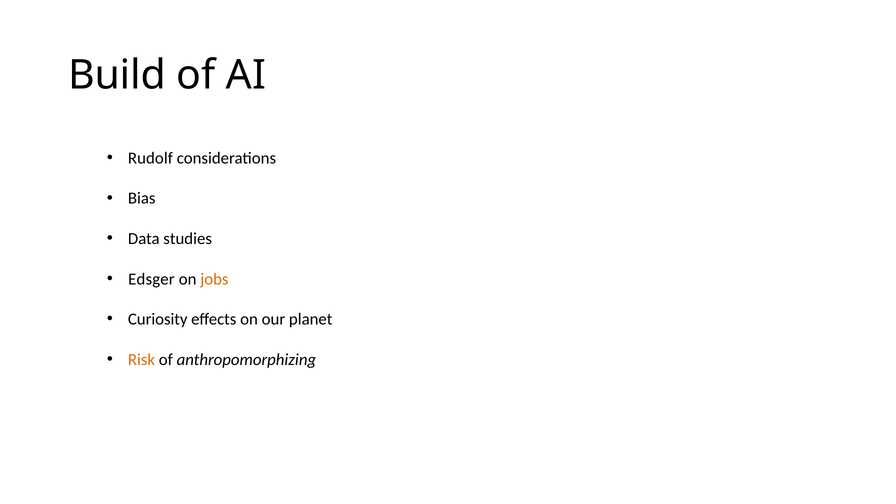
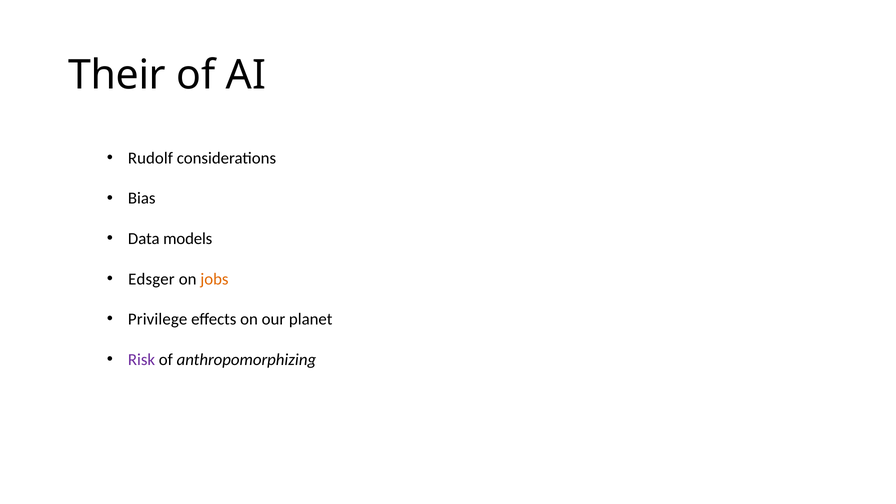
Build: Build -> Their (117, 75)
studies: studies -> models (188, 239)
Curiosity: Curiosity -> Privilege (158, 319)
Risk colour: orange -> purple (142, 360)
